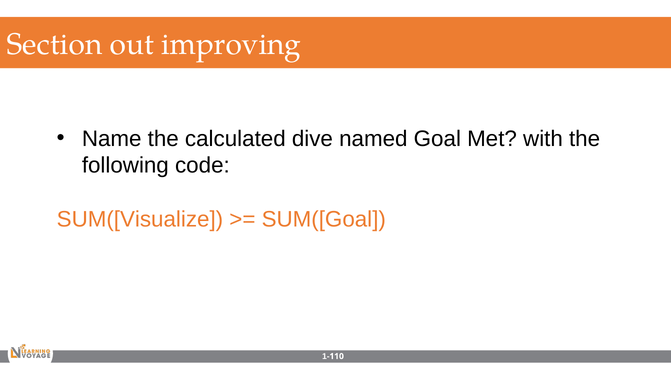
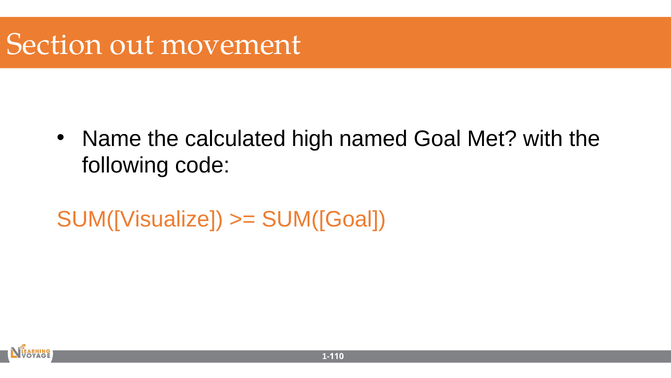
improving: improving -> movement (231, 45)
dive: dive -> high (313, 138)
